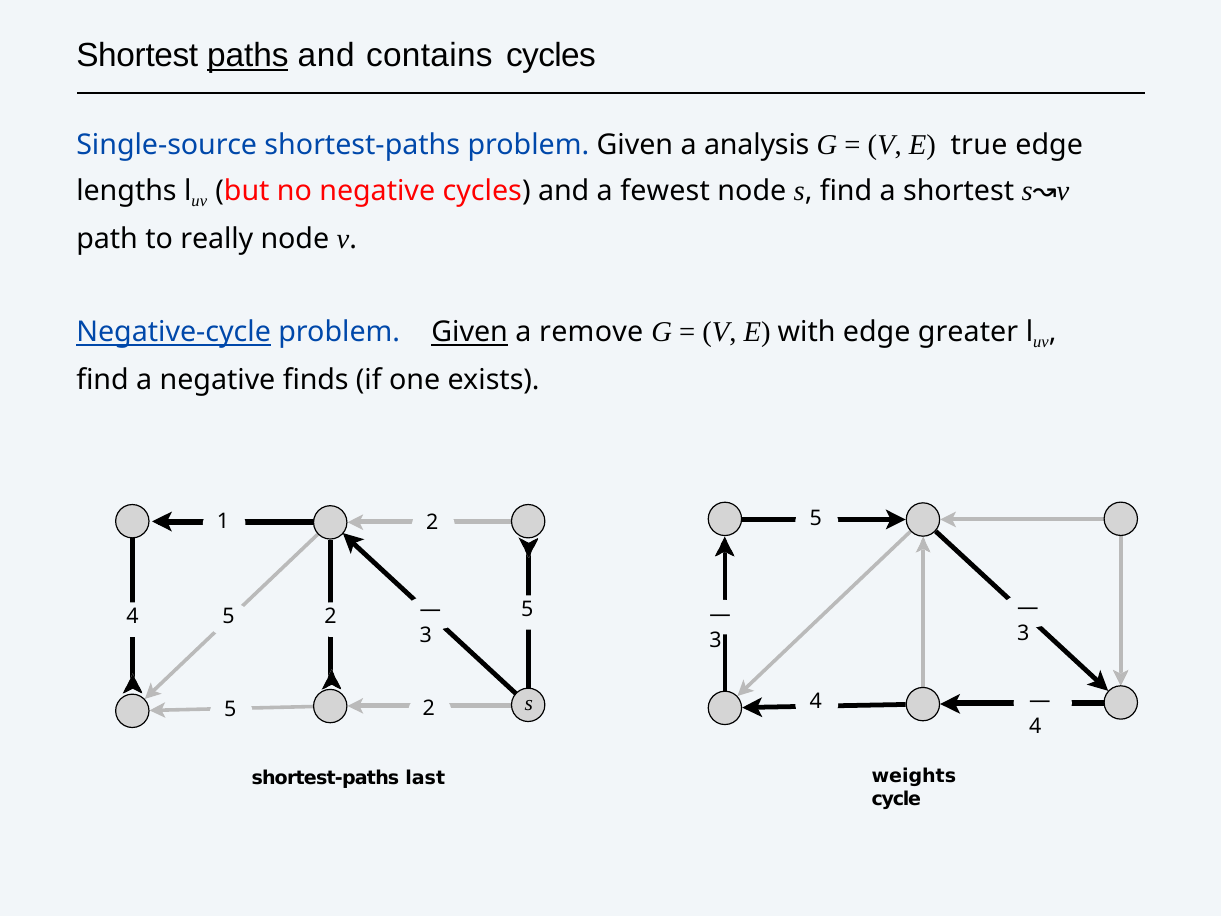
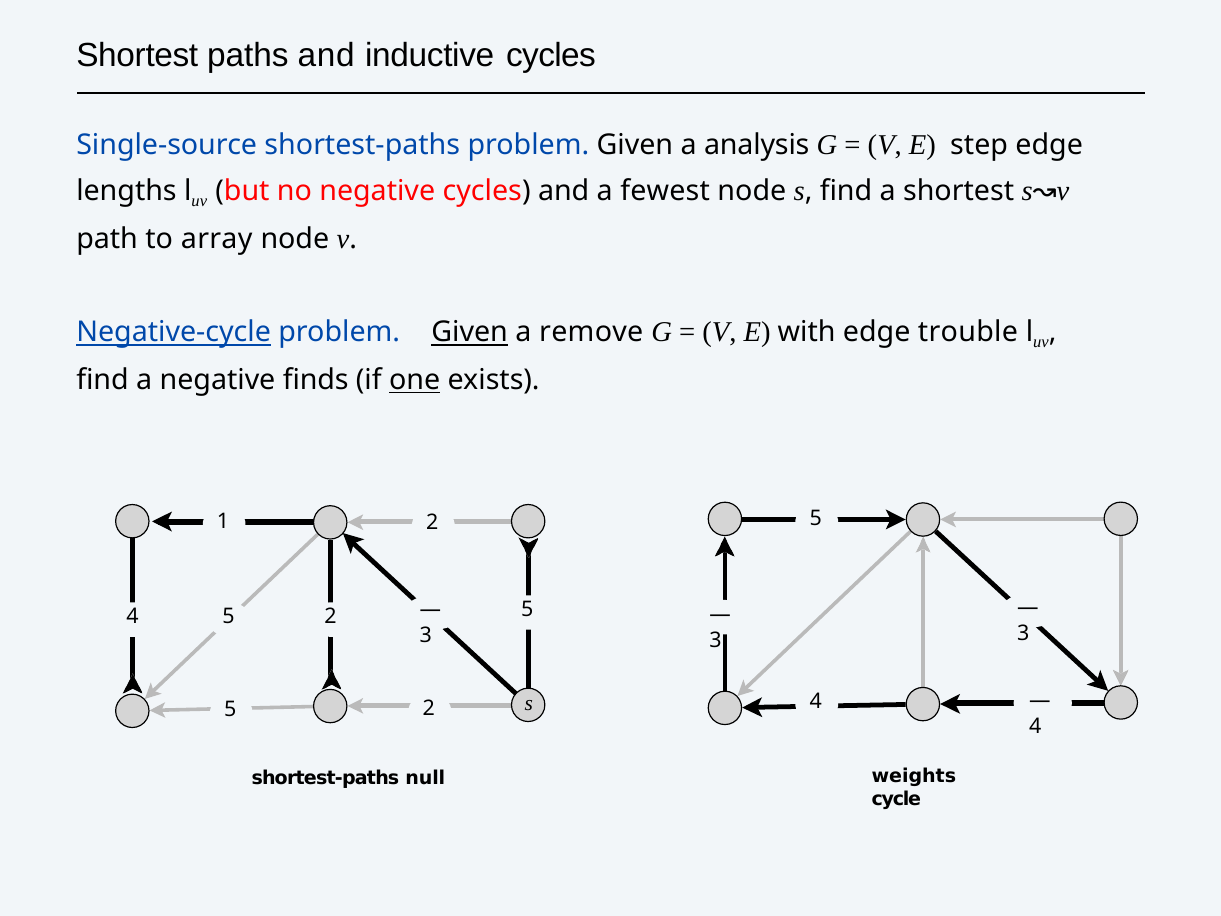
paths underline: present -> none (248, 56)
contains: contains -> inductive (430, 56)
true: true -> step (979, 145)
really: really -> array (217, 239)
greater: greater -> trouble (968, 332)
one underline: none -> present (415, 380)
last: last -> null (425, 778)
